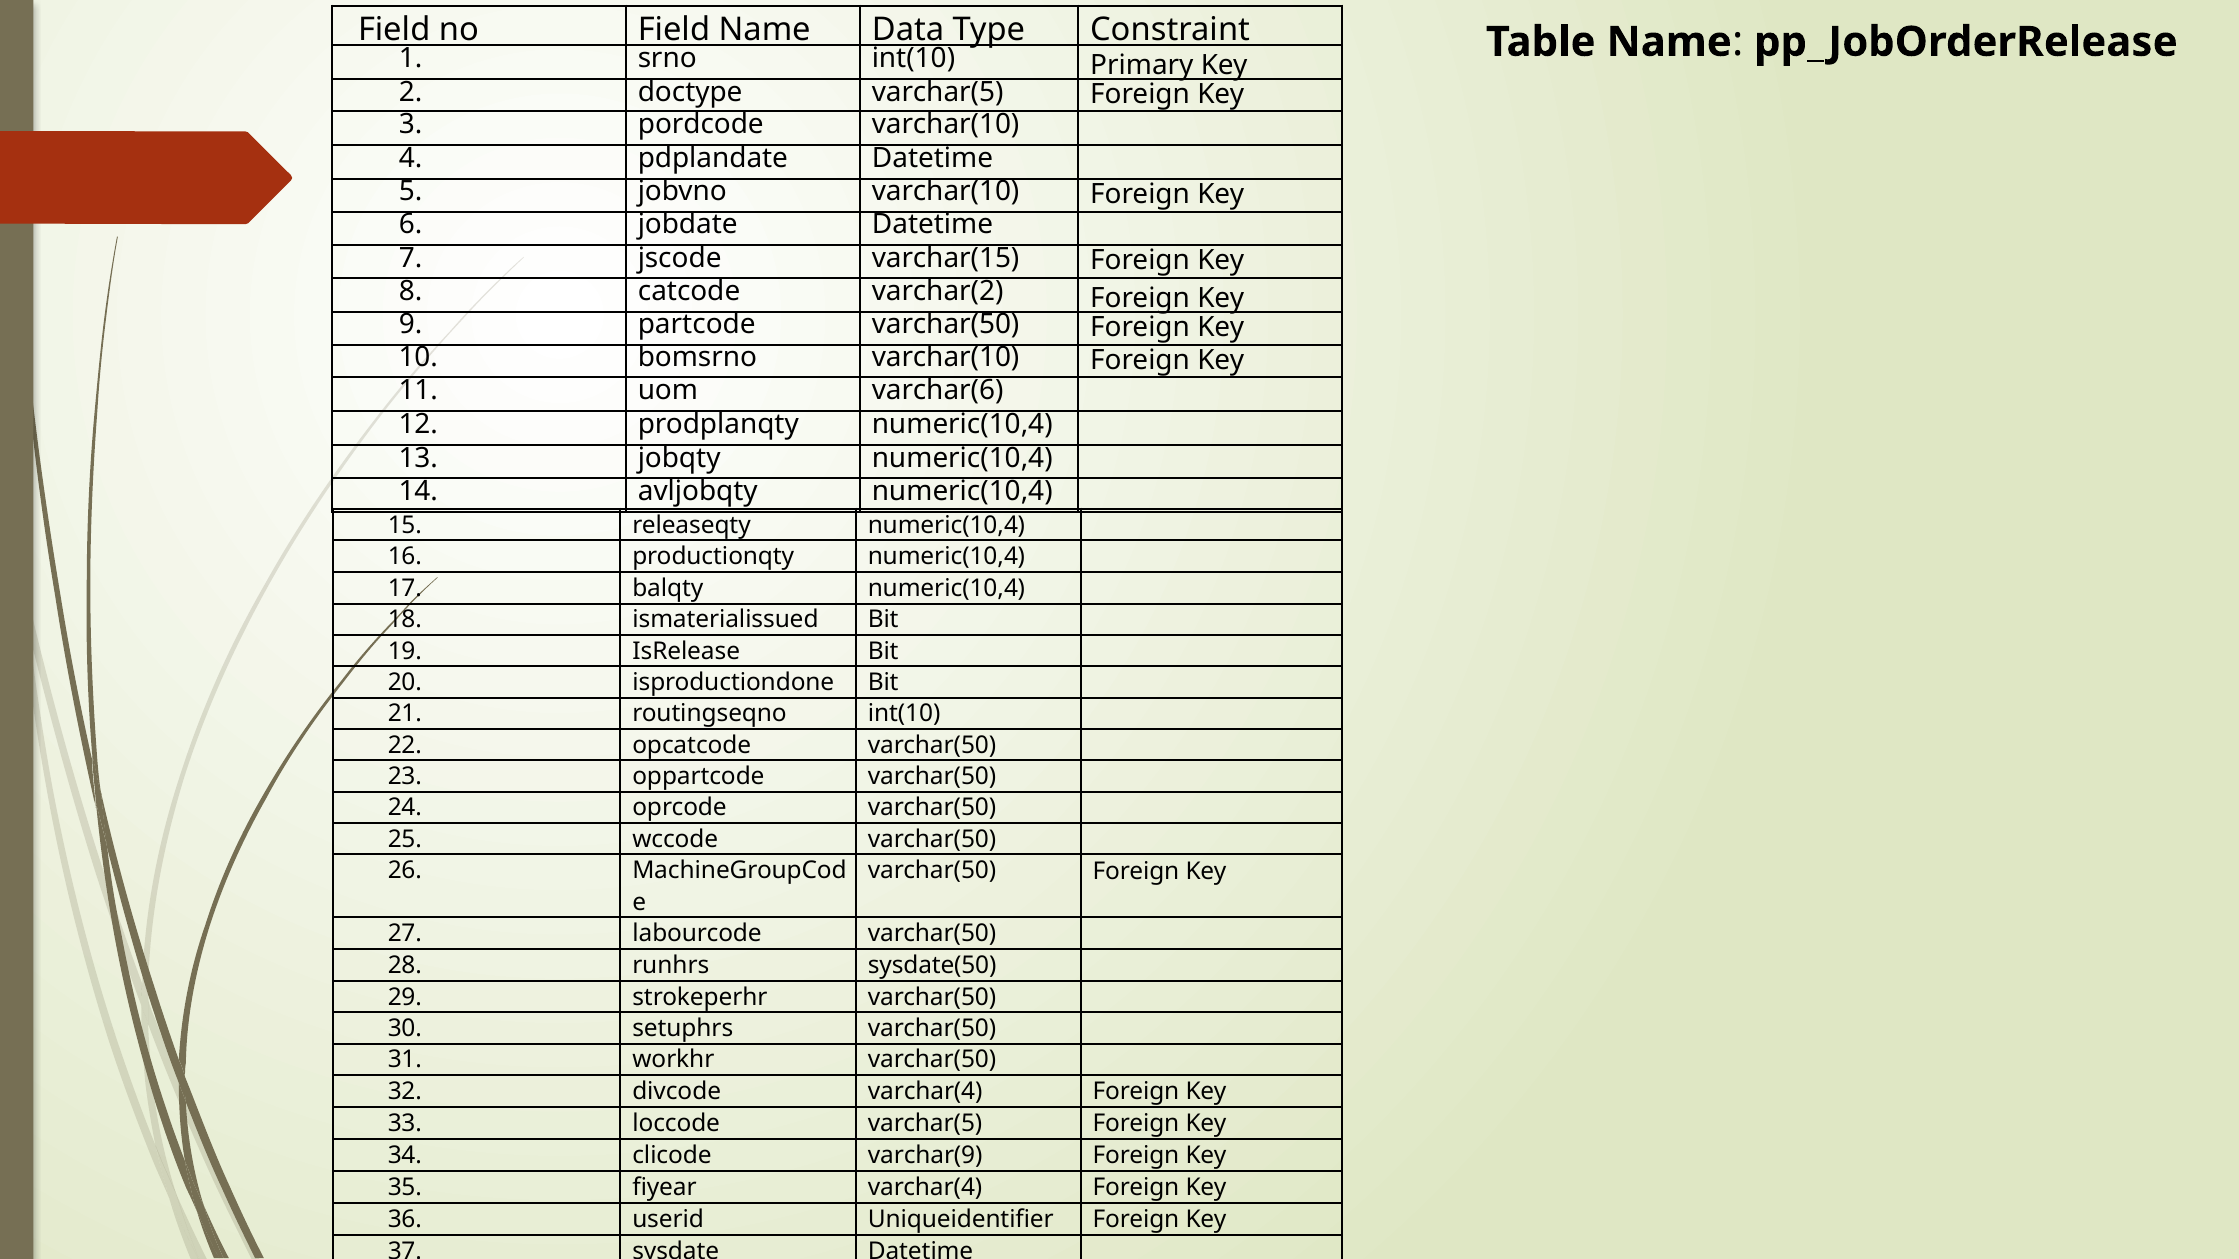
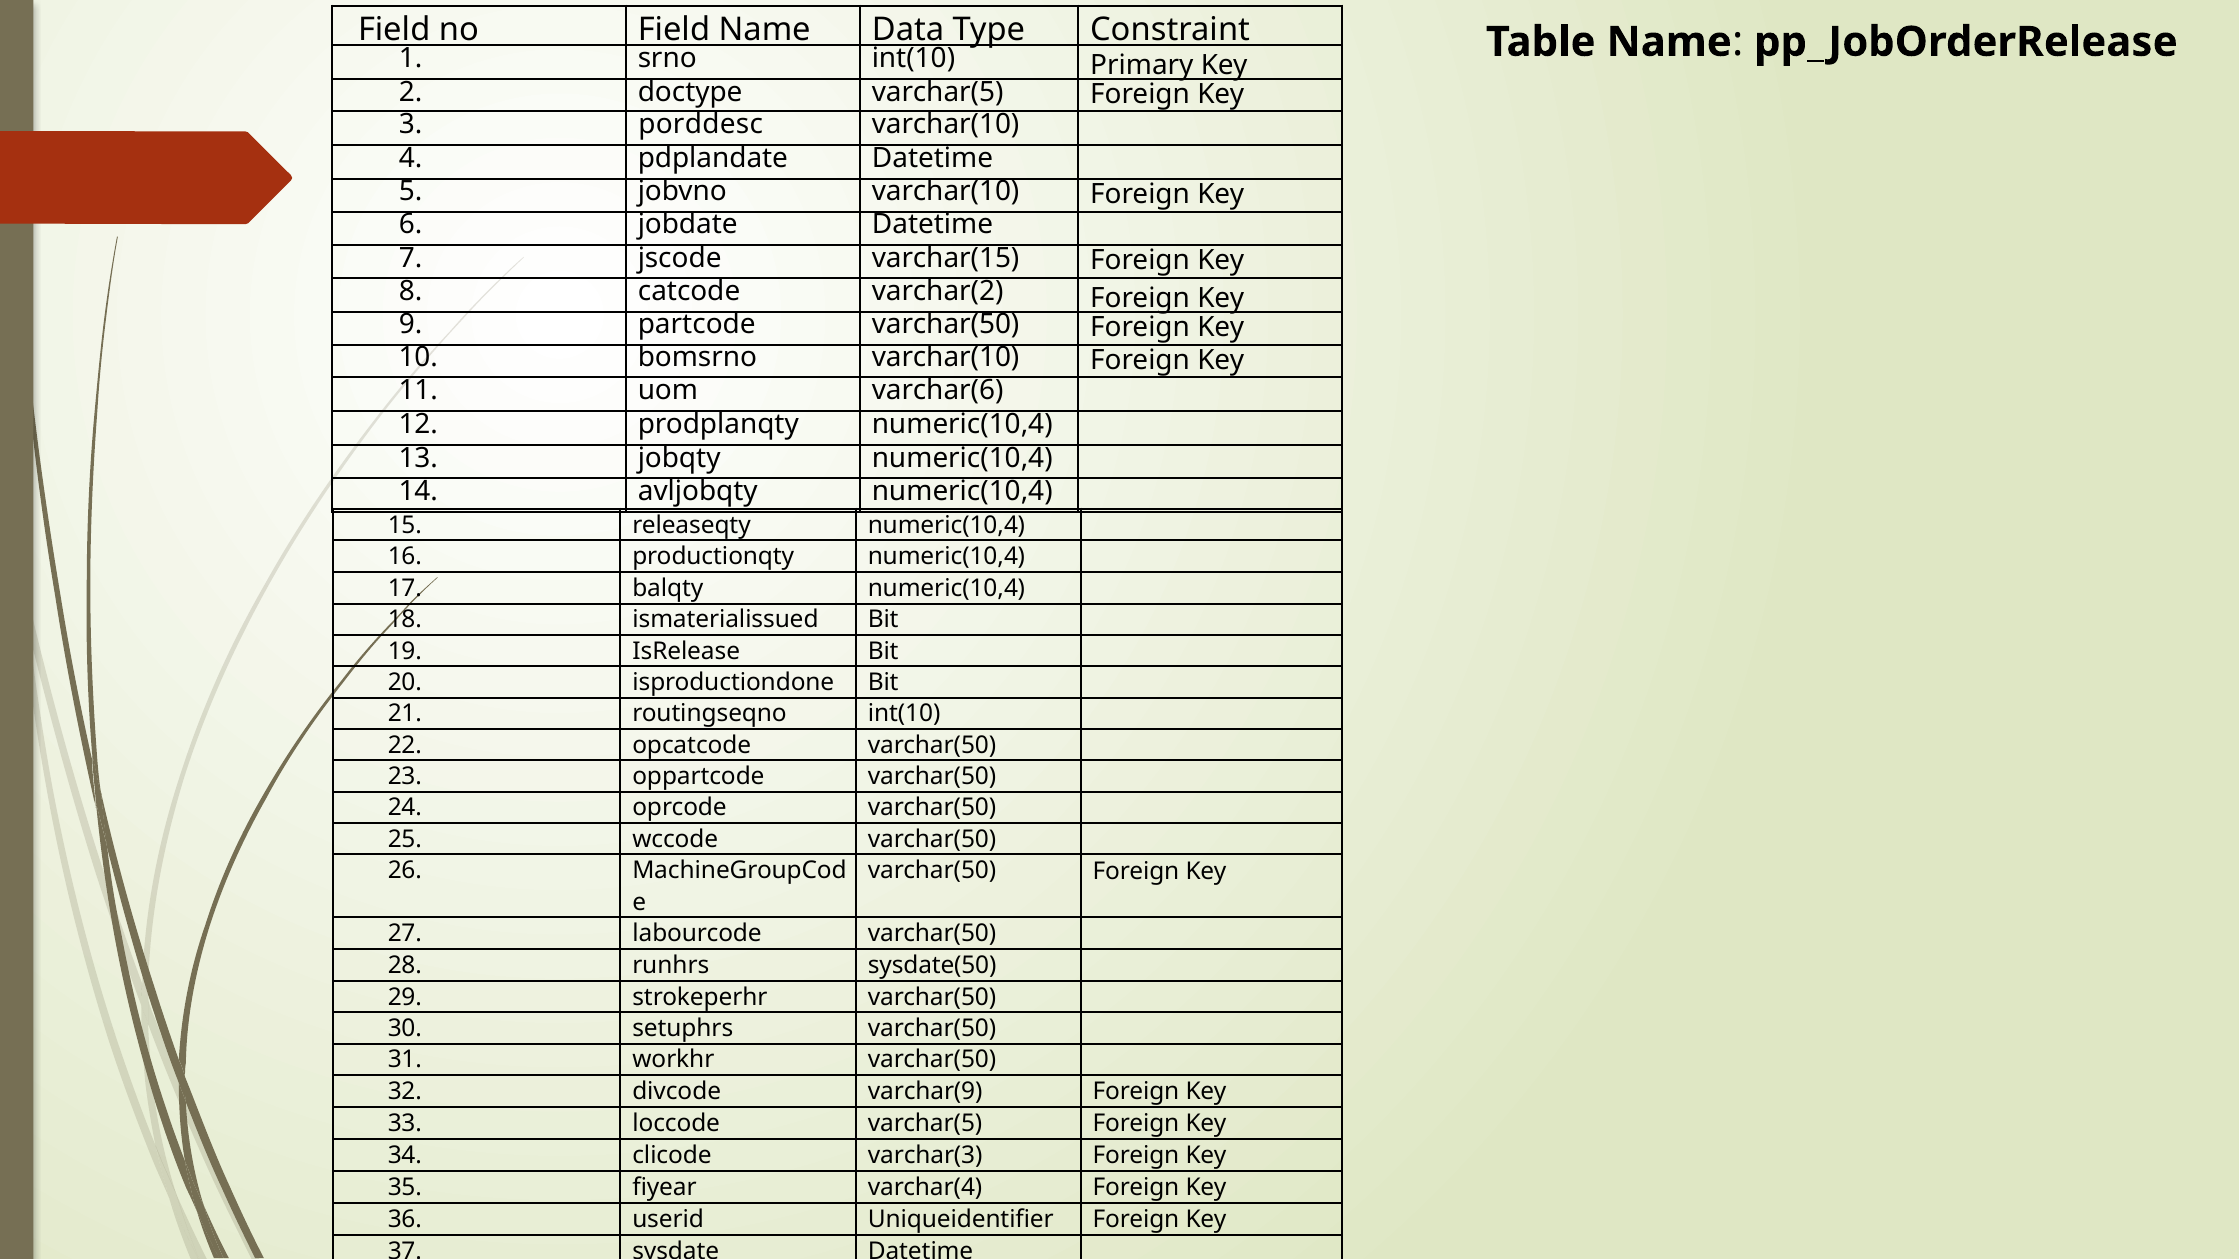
pordcode: pordcode -> porddesc (701, 125)
divcode varchar(4: varchar(4 -> varchar(9 (925, 1091)
varchar(9: varchar(9 -> varchar(3 (925, 1155)
